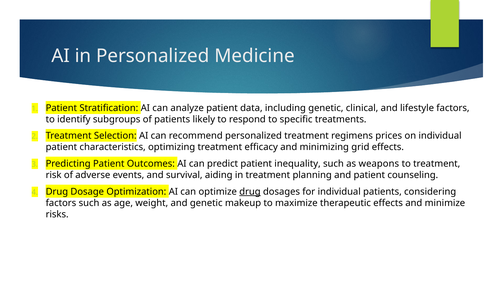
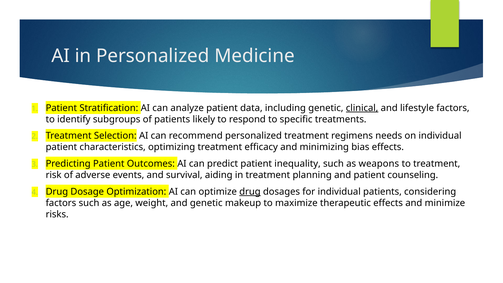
clinical underline: none -> present (362, 108)
prices: prices -> needs (389, 136)
grid: grid -> bias (360, 147)
